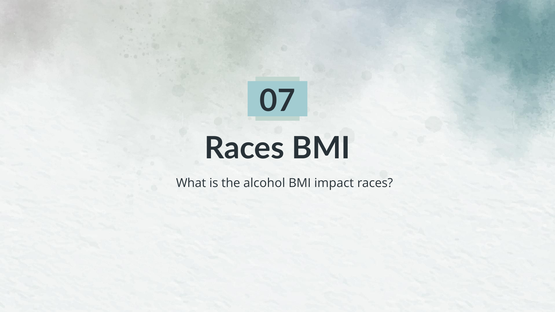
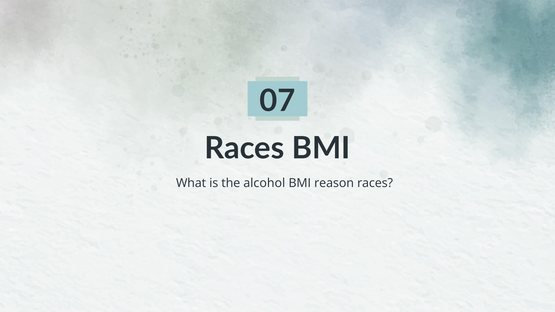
impact: impact -> reason (334, 183)
